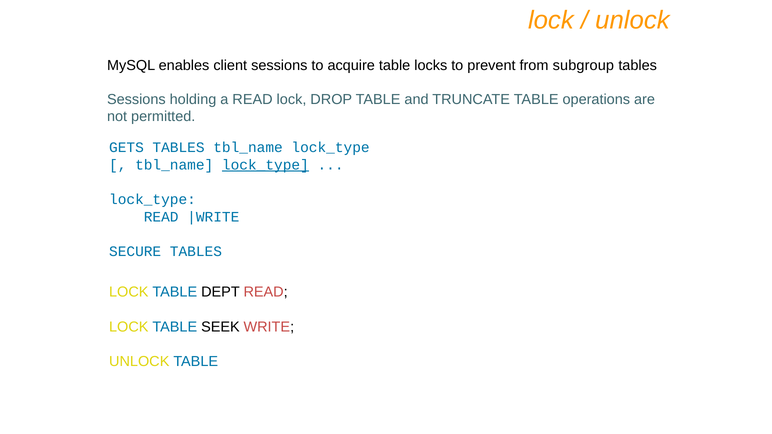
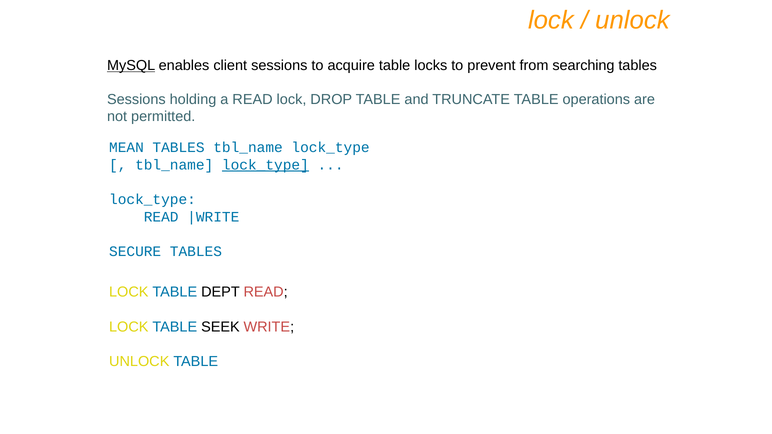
MySQL underline: none -> present (131, 66)
subgroup: subgroup -> searching (583, 66)
GETS: GETS -> MEAN (126, 148)
